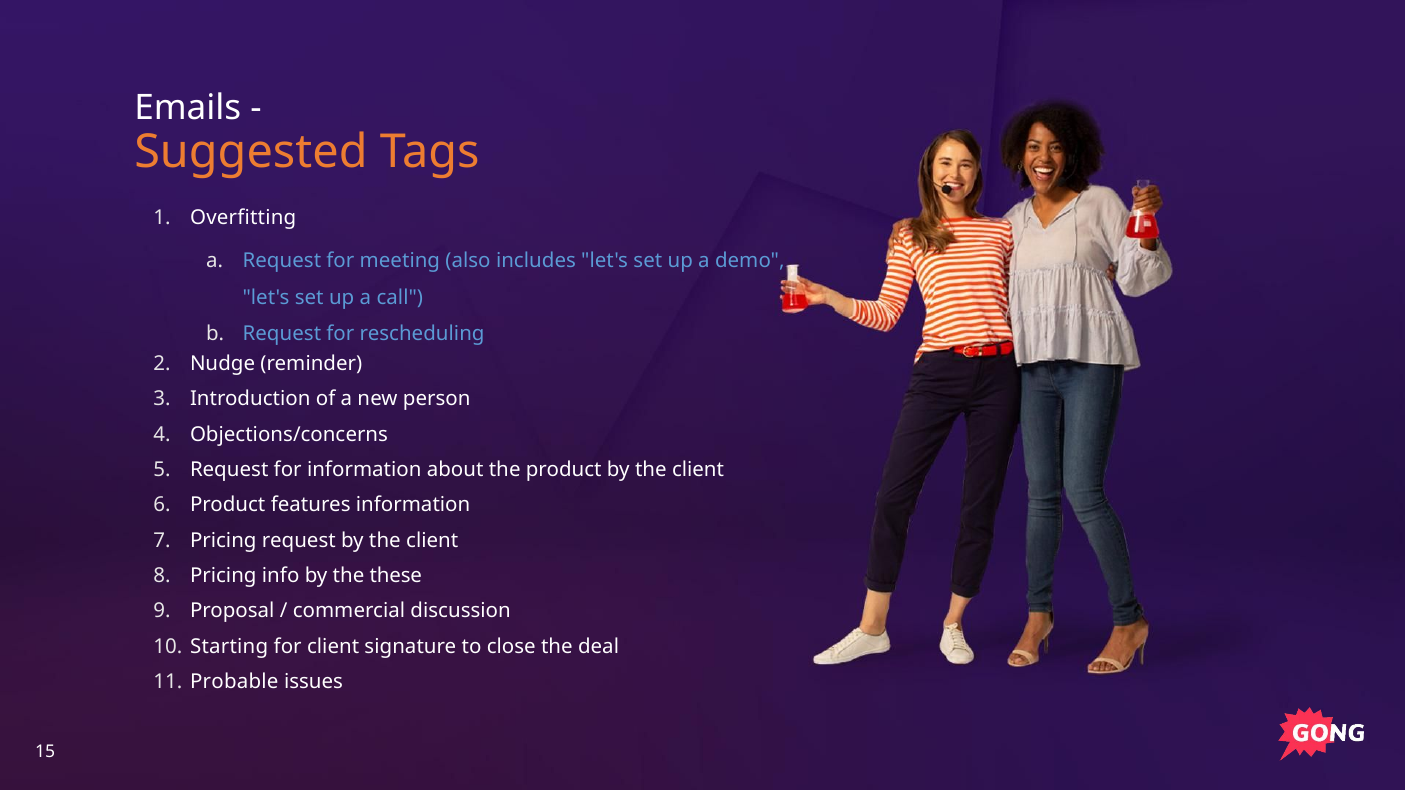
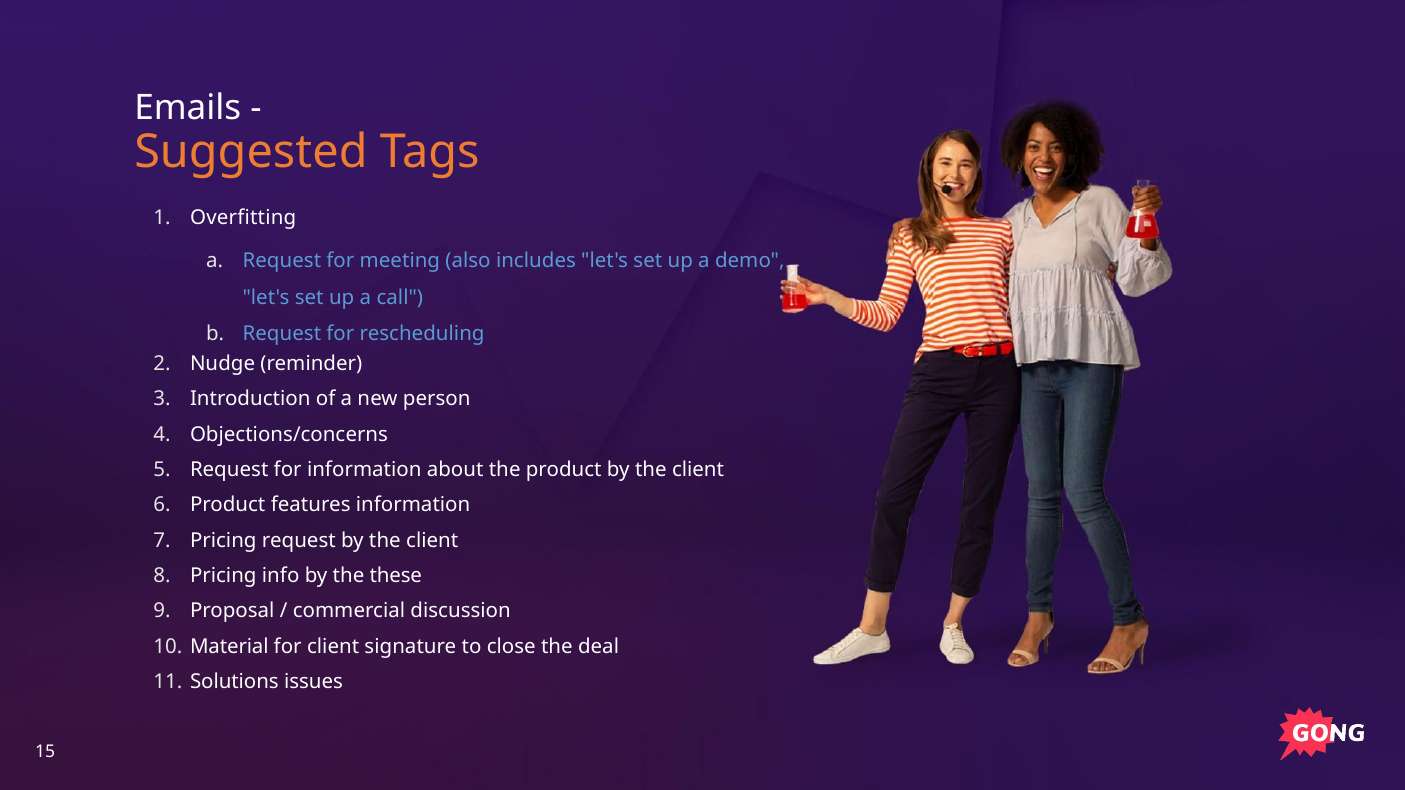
Starting: Starting -> Material (229, 647)
Probable: Probable -> Solutions (234, 682)
